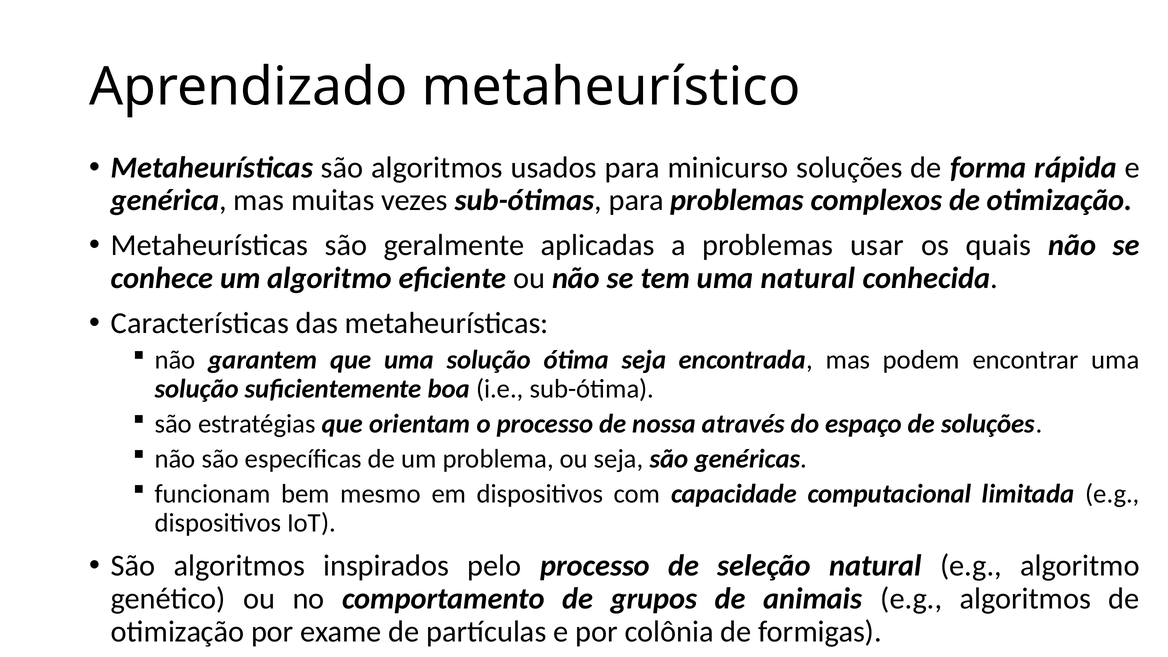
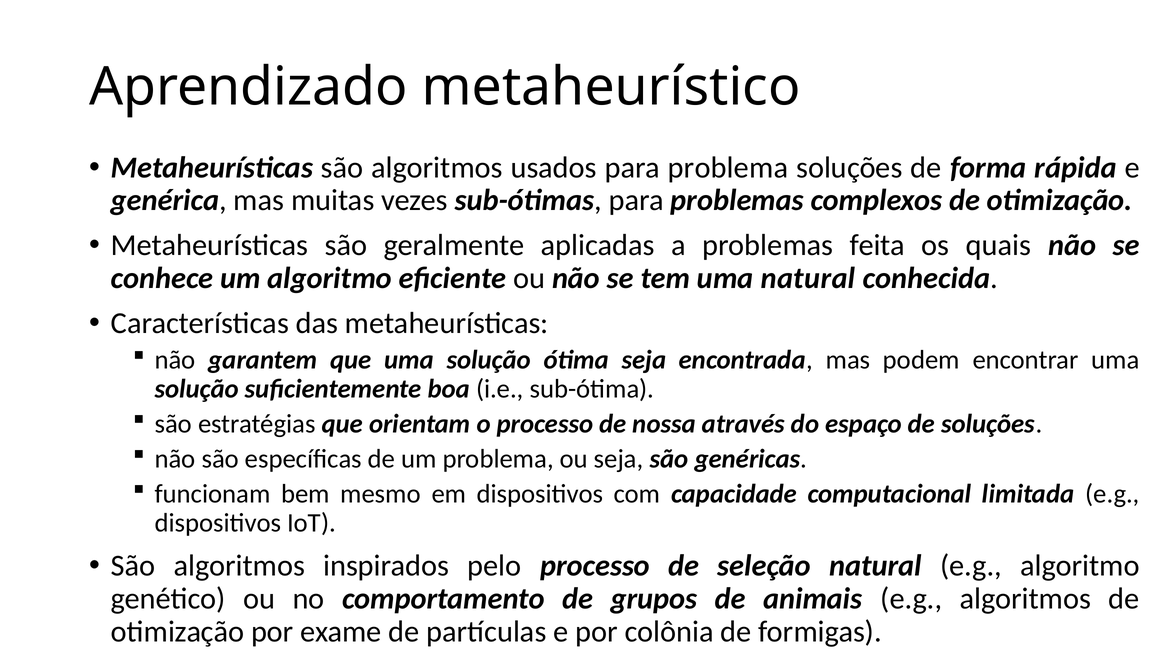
para minicurso: minicurso -> problema (728, 168)
usar: usar -> feita (877, 245)
